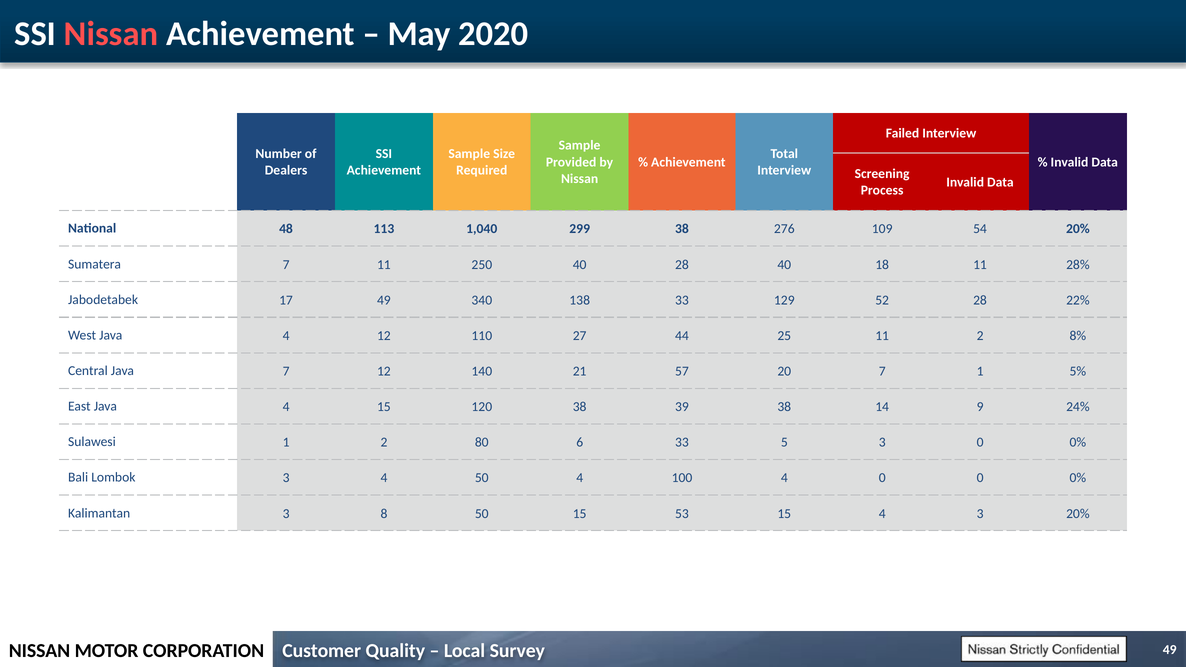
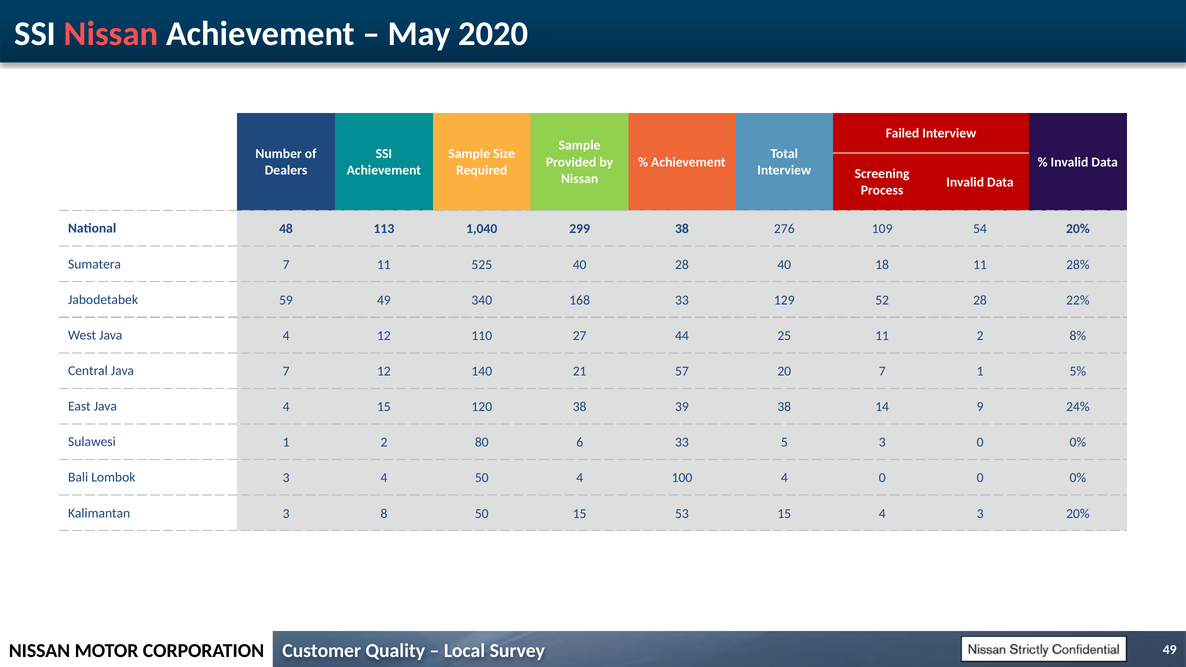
250: 250 -> 525 (482, 265)
17: 17 -> 59 (286, 300)
138: 138 -> 168 (580, 300)
